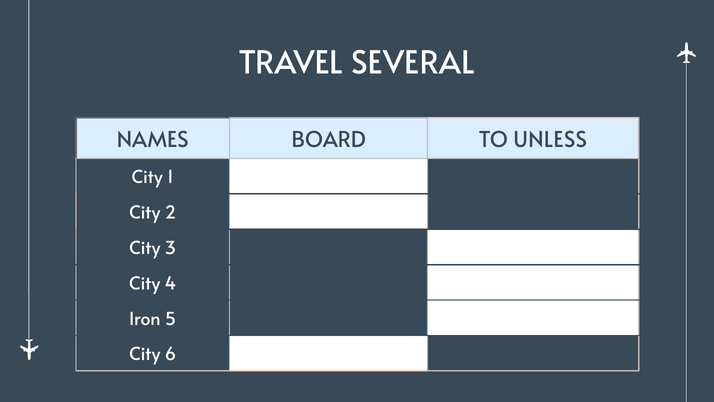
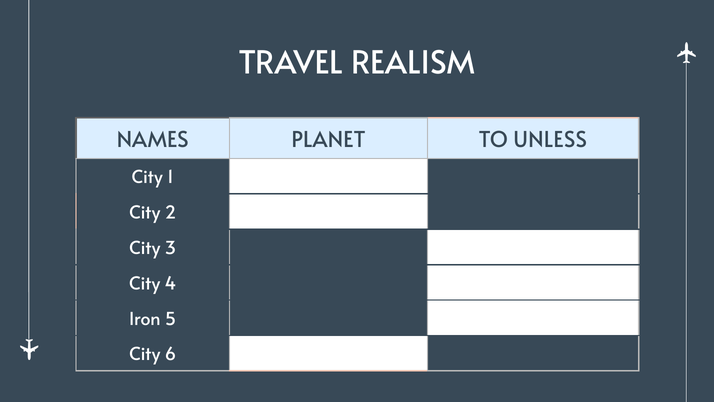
SEVERAL: SEVERAL -> REALISM (413, 63)
BOARD: BOARD -> PLANET (328, 140)
